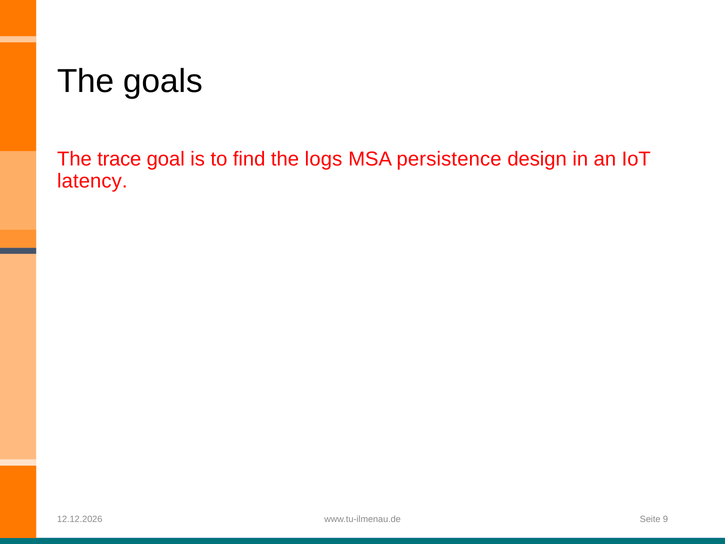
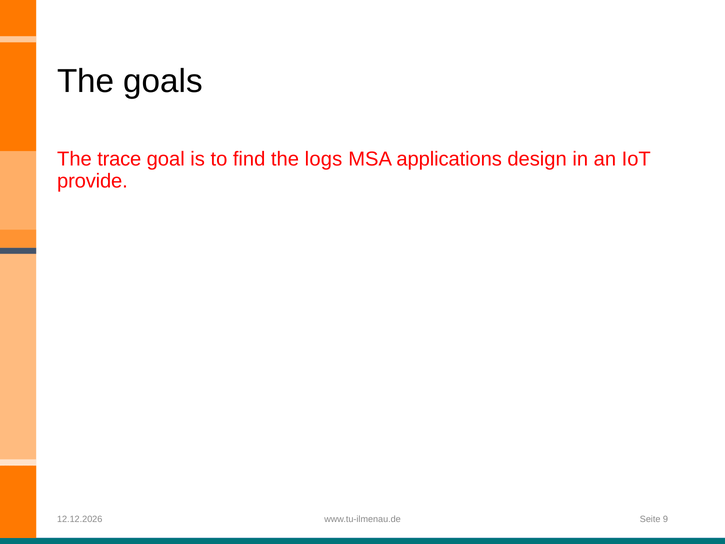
persistence: persistence -> applications (449, 159)
latency: latency -> provide (92, 181)
